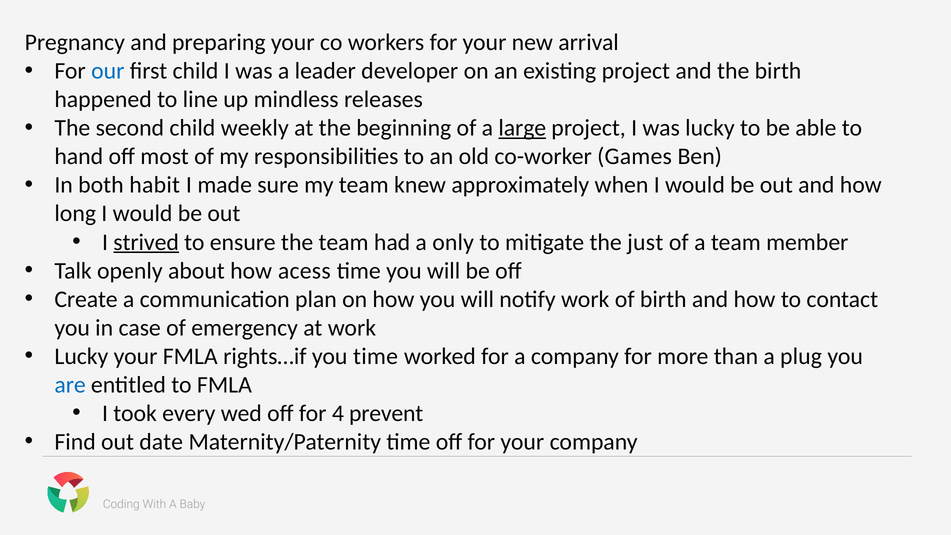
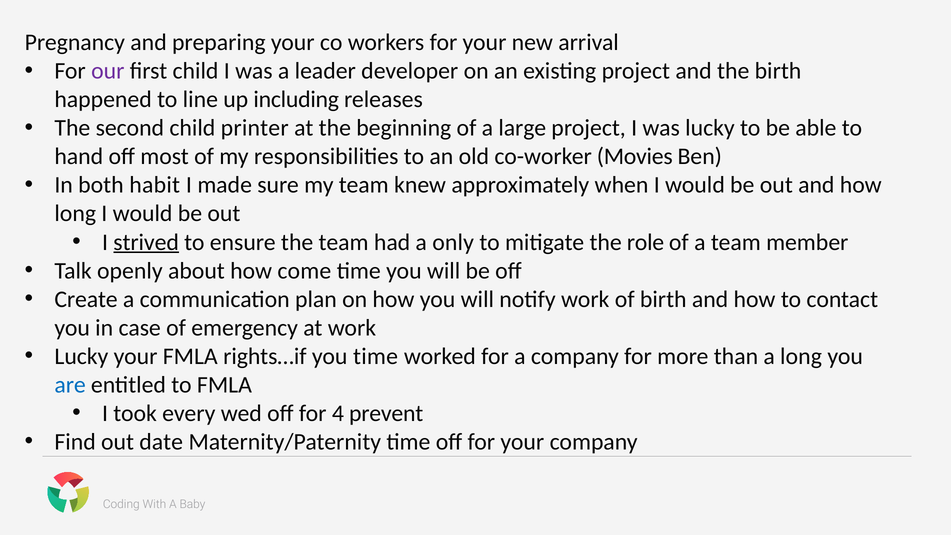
our colour: blue -> purple (108, 71)
mindless: mindless -> including (296, 99)
weekly: weekly -> printer (255, 128)
large underline: present -> none (522, 128)
Games: Games -> Movies (635, 157)
just: just -> role (645, 242)
acess: acess -> come (304, 271)
a plug: plug -> long (801, 356)
